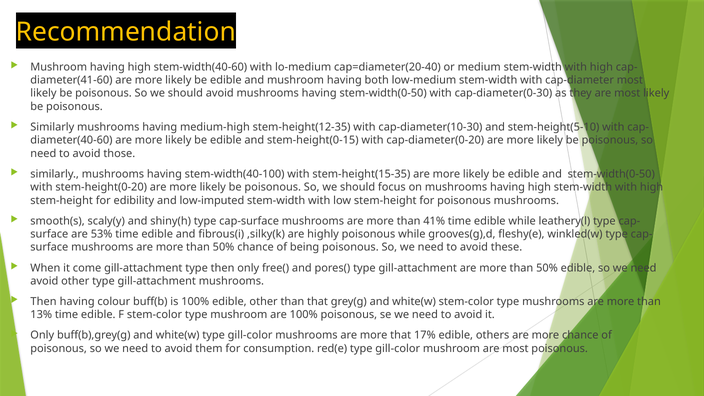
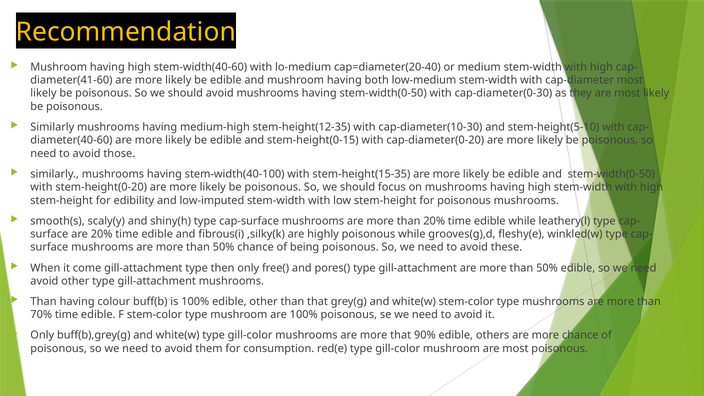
than 41%: 41% -> 20% (434, 221)
are 53%: 53% -> 20% (102, 234)
Then: Then -> Than (44, 302)
13%: 13% -> 70% (41, 315)
17%: 17% -> 90% (425, 335)
